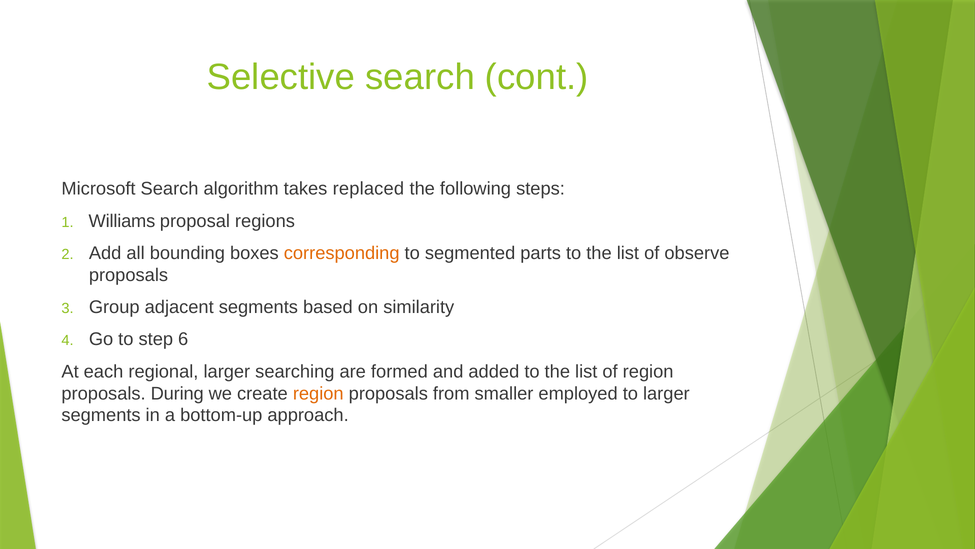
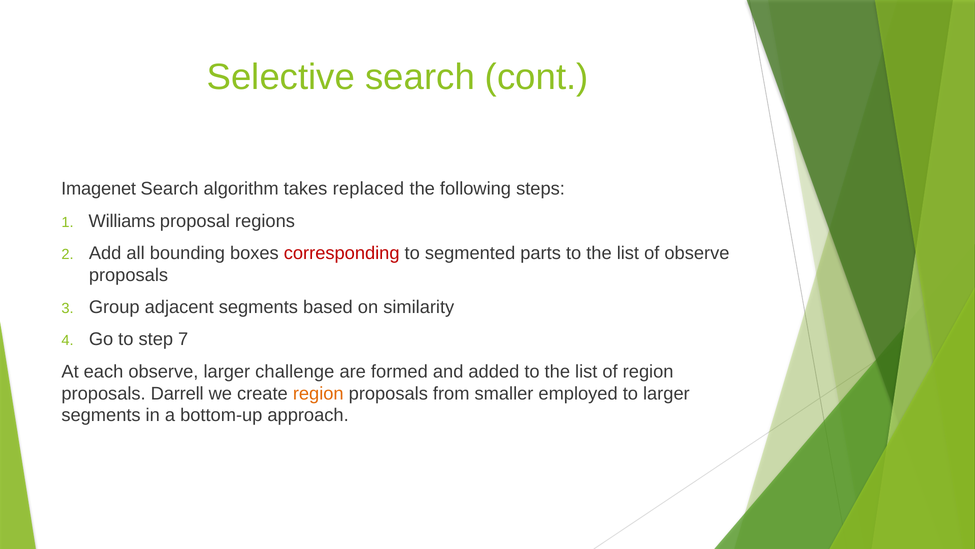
Microsoft: Microsoft -> Imagenet (99, 189)
corresponding colour: orange -> red (342, 253)
6: 6 -> 7 (183, 339)
each regional: regional -> observe (163, 371)
searching: searching -> challenge (295, 371)
During: During -> Darrell (177, 393)
